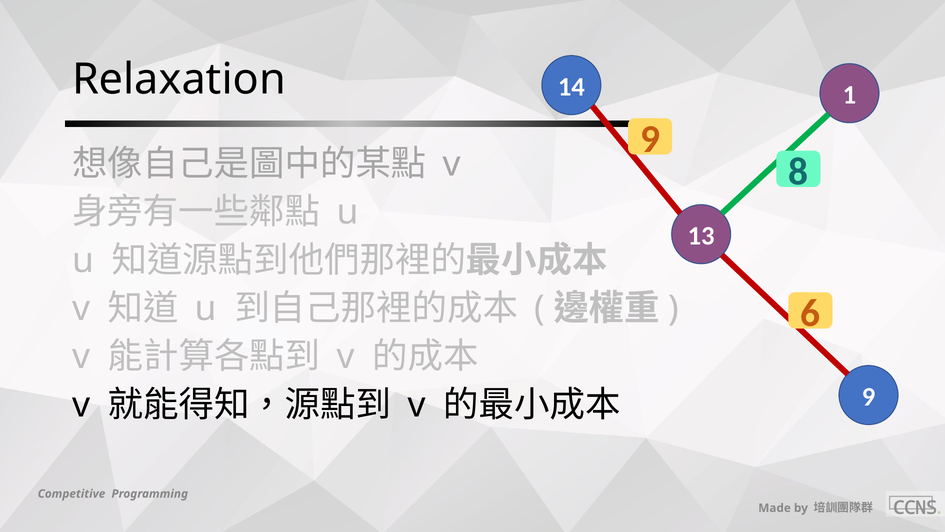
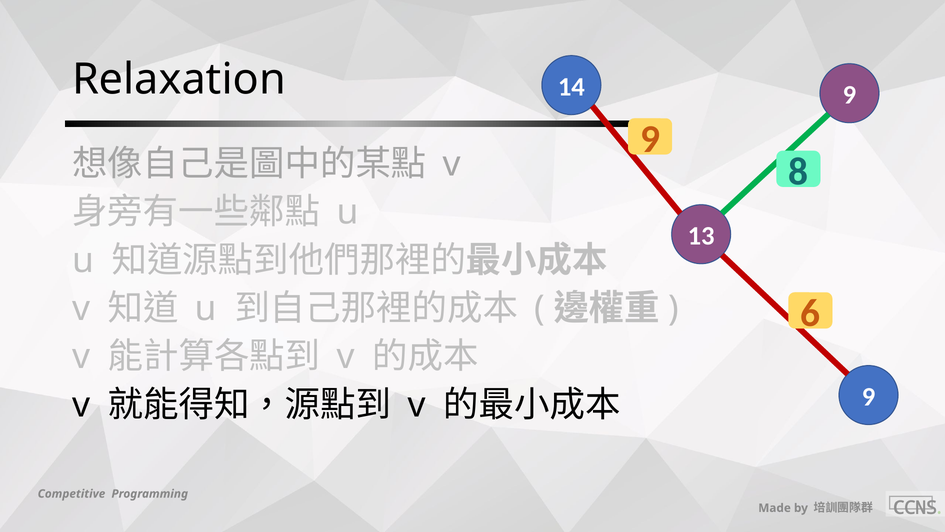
14 1: 1 -> 9 (849, 95)
